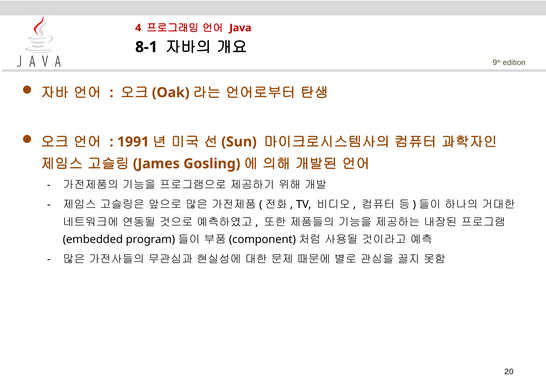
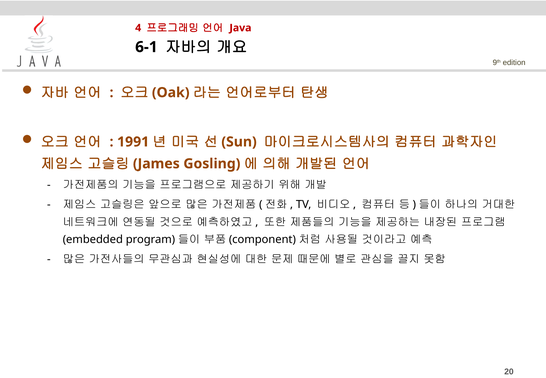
8-1: 8-1 -> 6-1 (146, 47)
